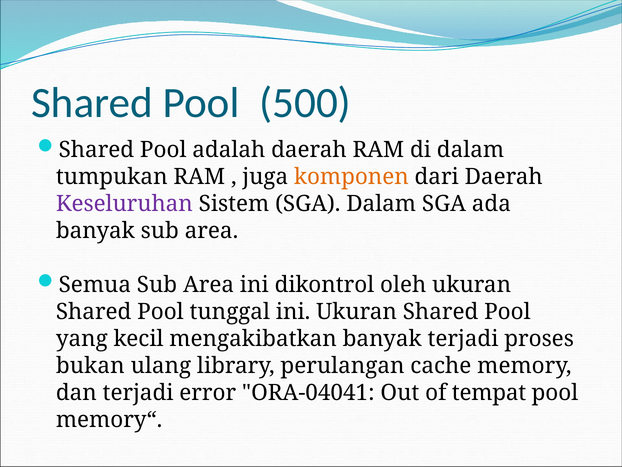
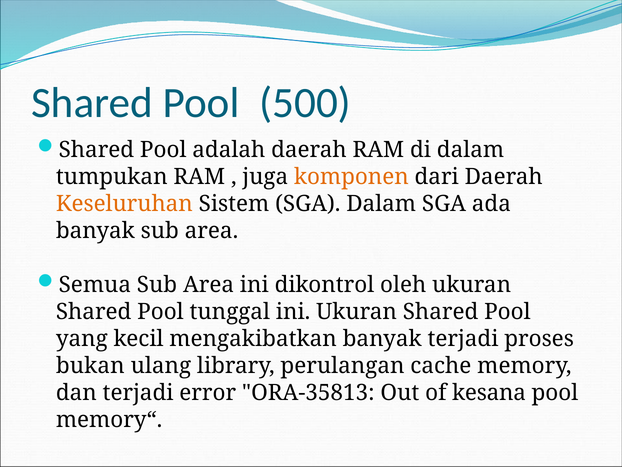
Keseluruhan colour: purple -> orange (124, 204)
ORA-04041: ORA-04041 -> ORA-35813 (308, 392)
tempat: tempat -> kesana (489, 392)
